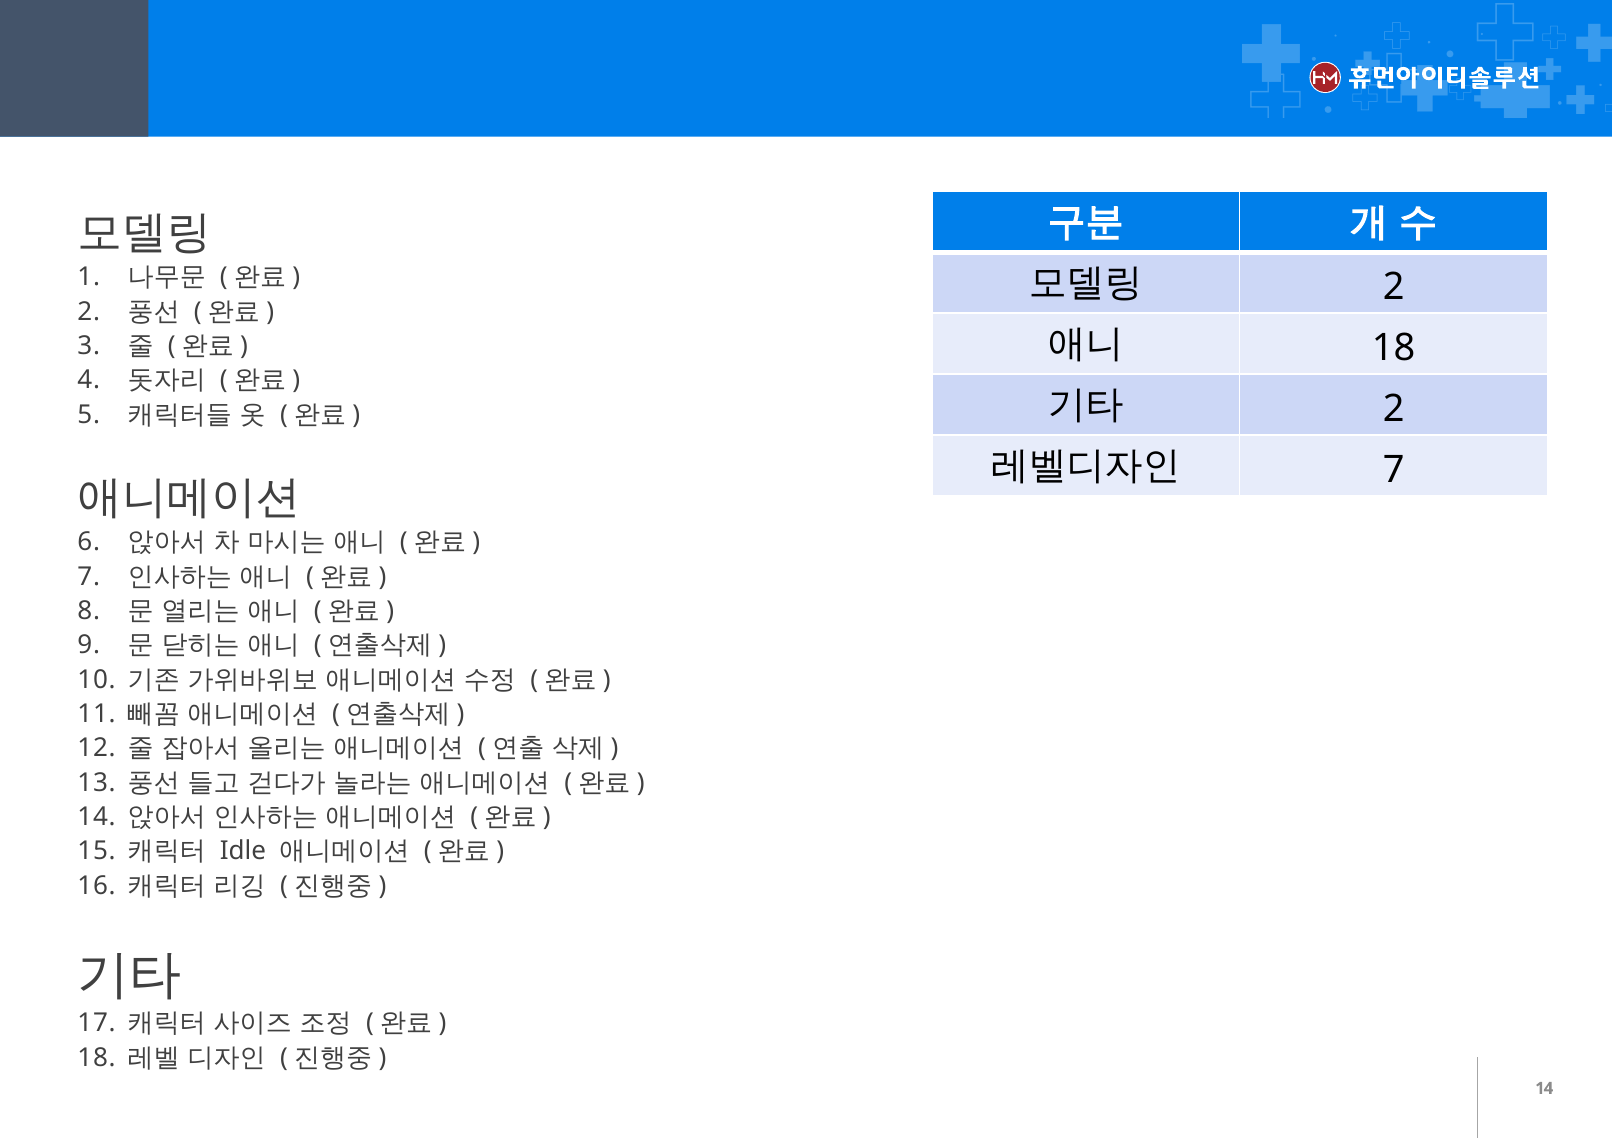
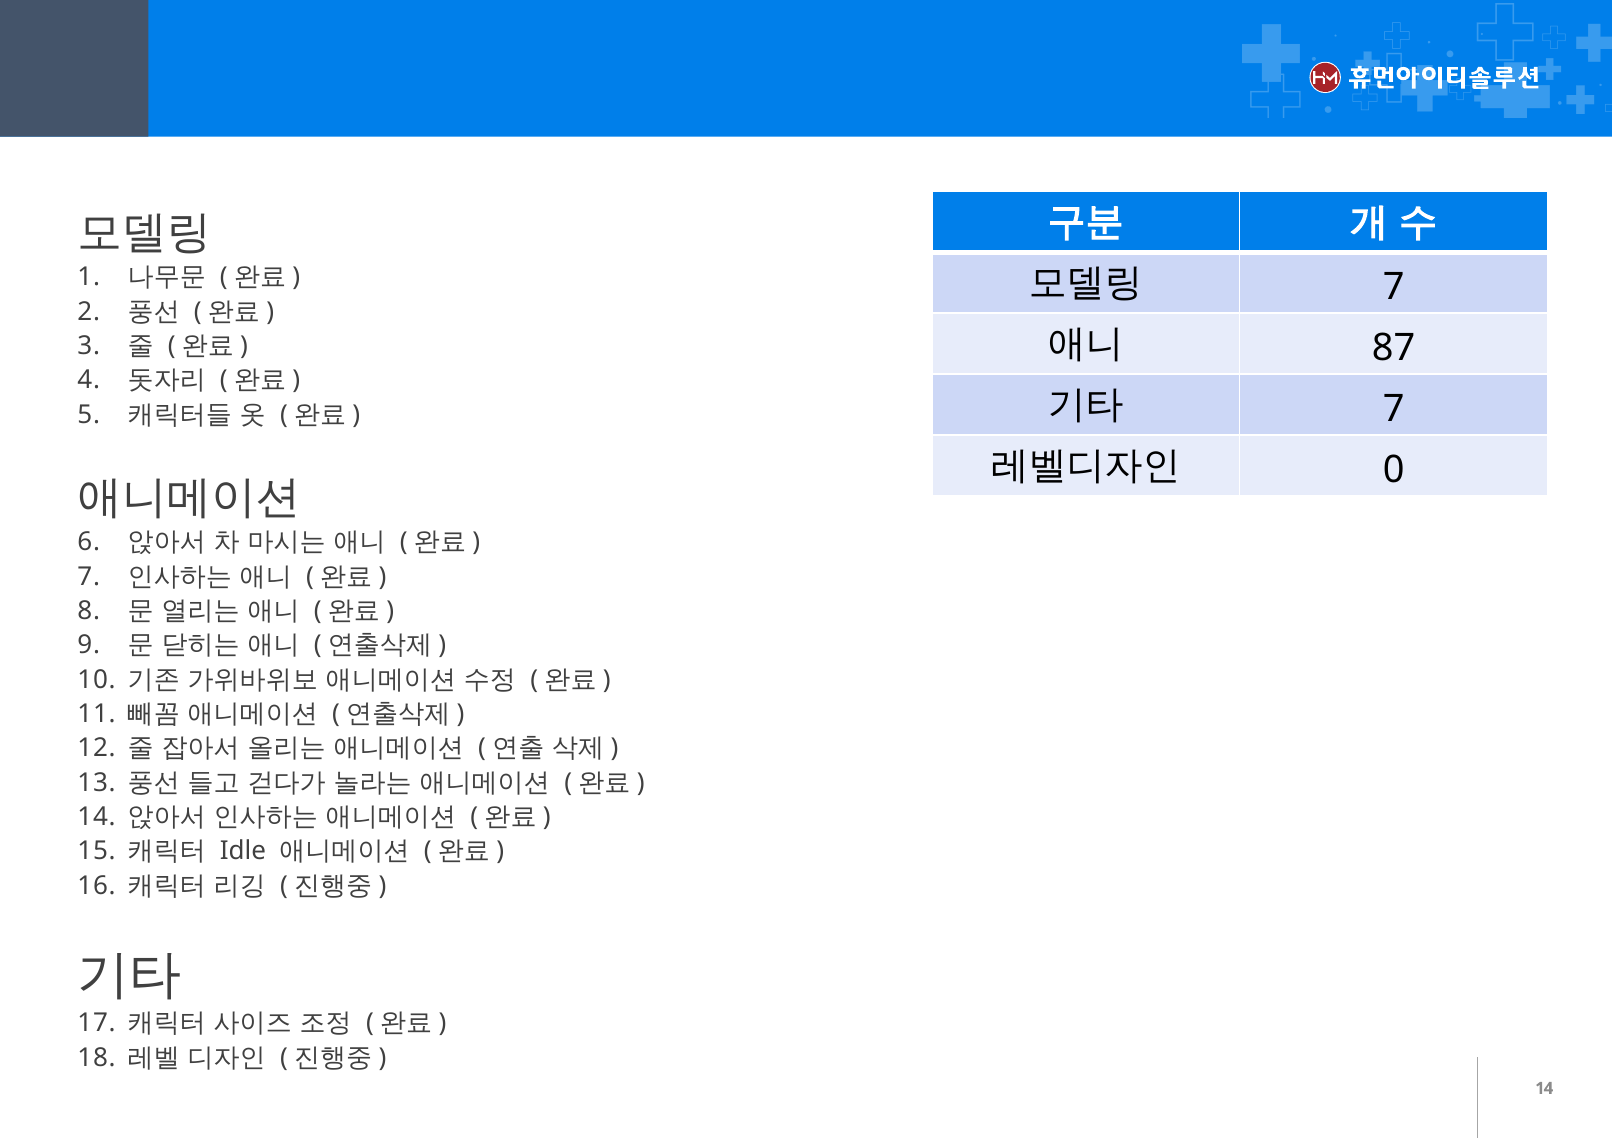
2: 2 -> 7 (1394, 287)
18: 18 -> 87 (1394, 348)
2: 2 -> 7 (1394, 409)
7: 7 -> 0 (1394, 470)
